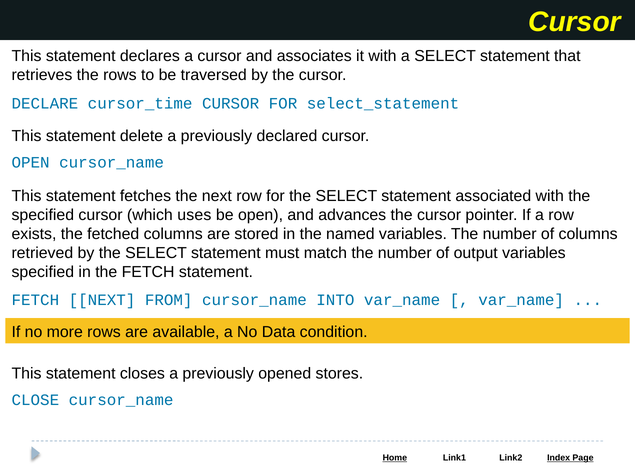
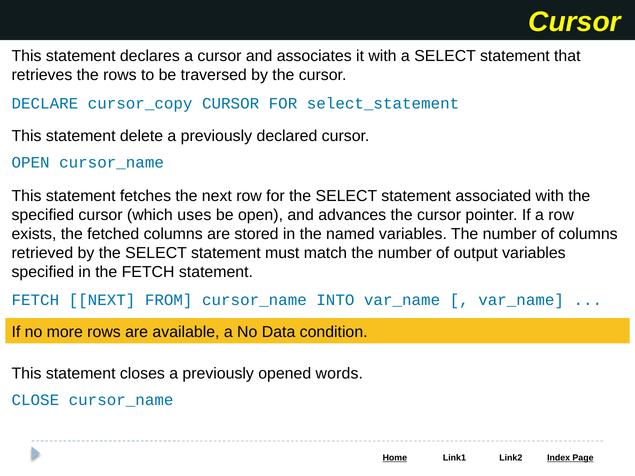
cursor_time: cursor_time -> cursor_copy (140, 104)
stores: stores -> words (339, 374)
